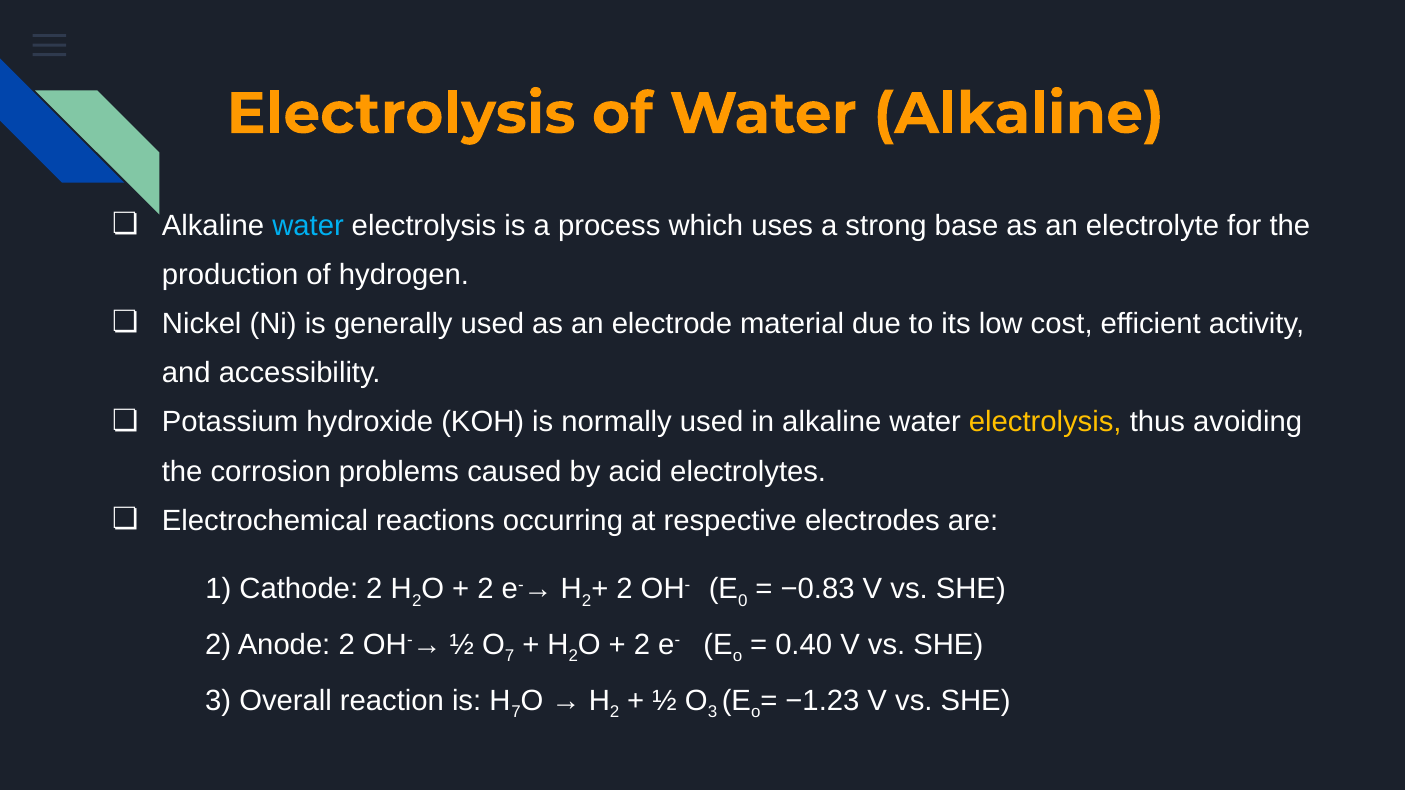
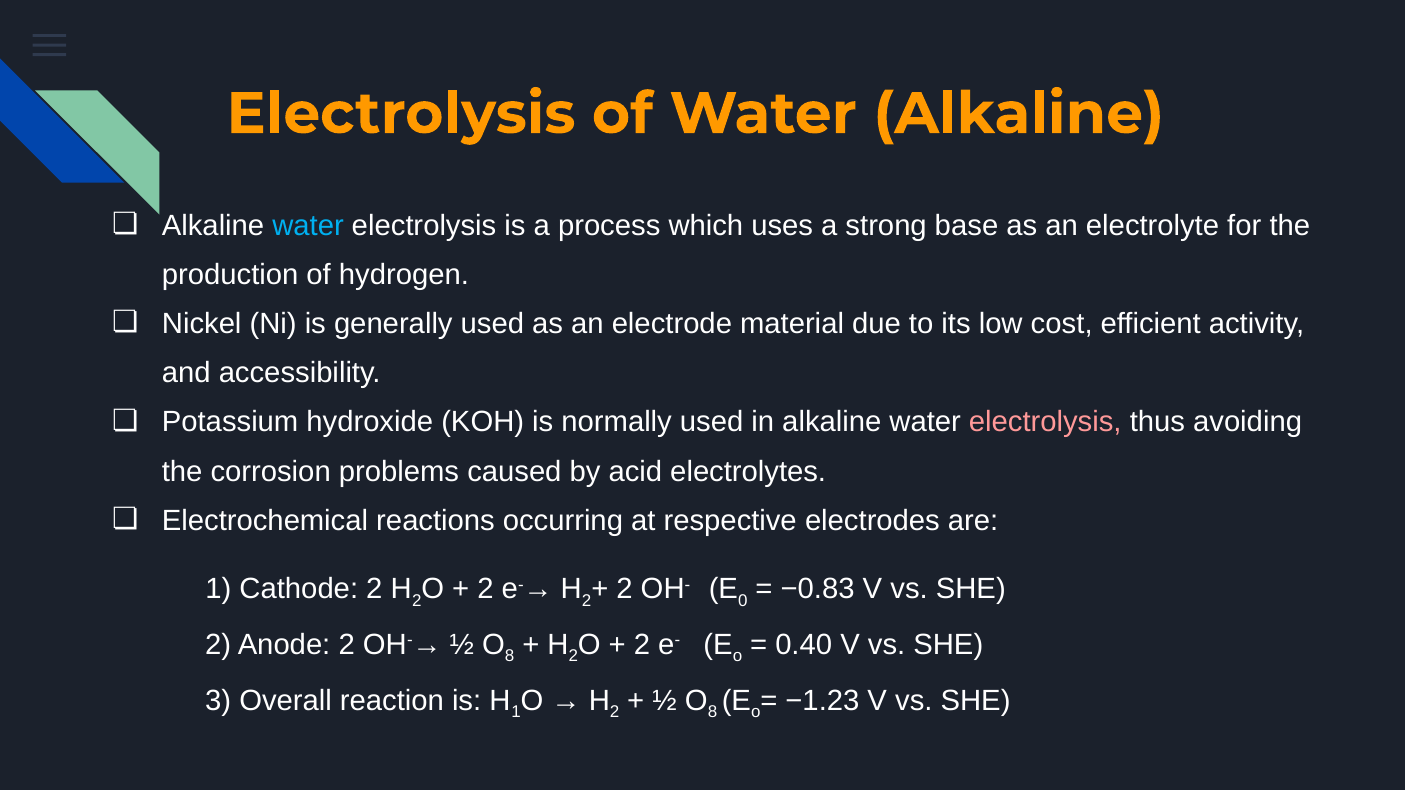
electrolysis colour: yellow -> pink (1045, 422)
7: 7 -> 8 (510, 657)
7: 7 -> 1 (516, 713)
3: 3 -> 8 (713, 713)
